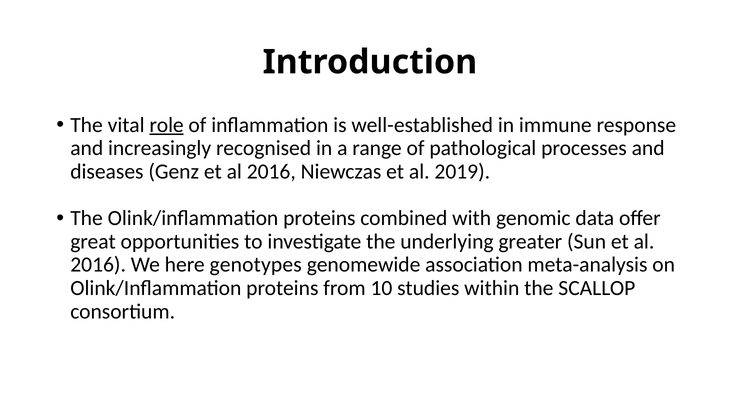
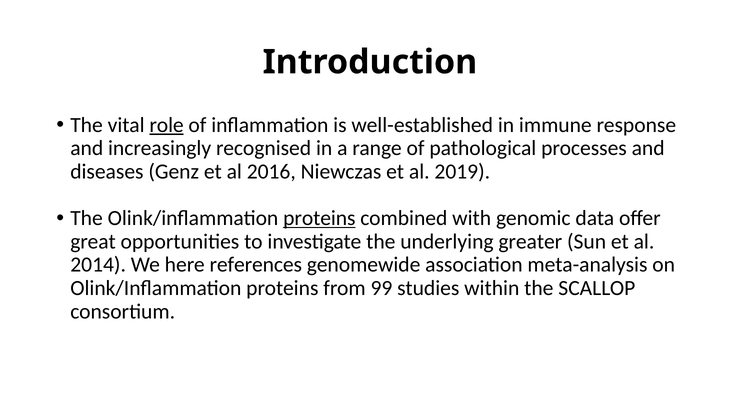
proteins underline: none -> present (319, 218)
2016: 2016 -> 2014 (98, 265)
genotypes: genotypes -> references (256, 265)
10: 10 -> 99 (381, 288)
